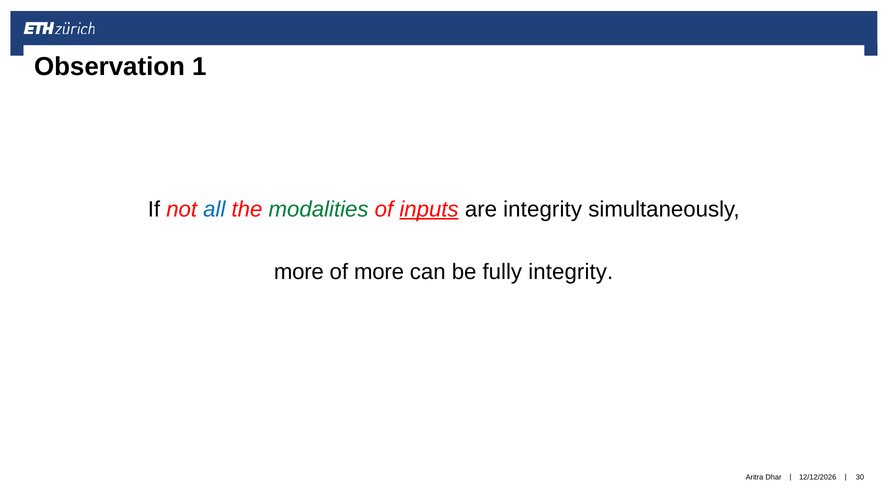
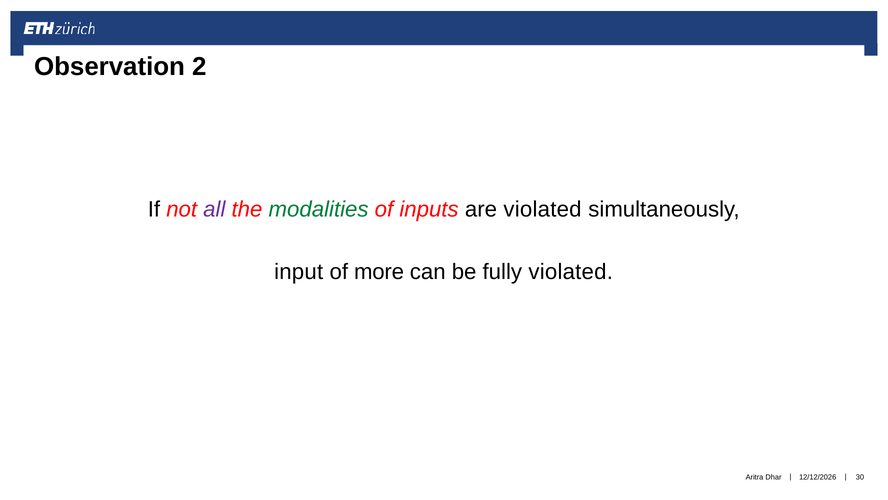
1: 1 -> 2 (199, 67)
all colour: blue -> purple (214, 209)
inputs underline: present -> none (429, 209)
are integrity: integrity -> violated (543, 209)
more: more -> input (299, 272)
fully integrity: integrity -> violated (571, 272)
